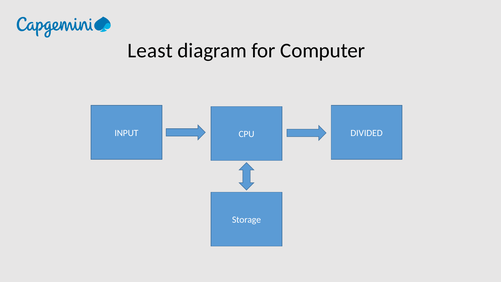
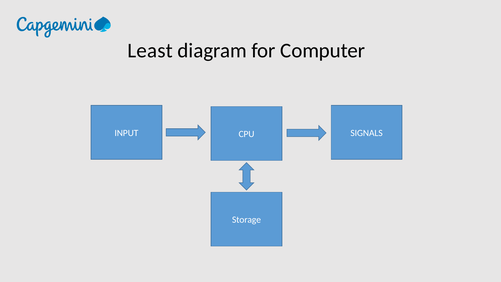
DIVIDED: DIVIDED -> SIGNALS (367, 133)
